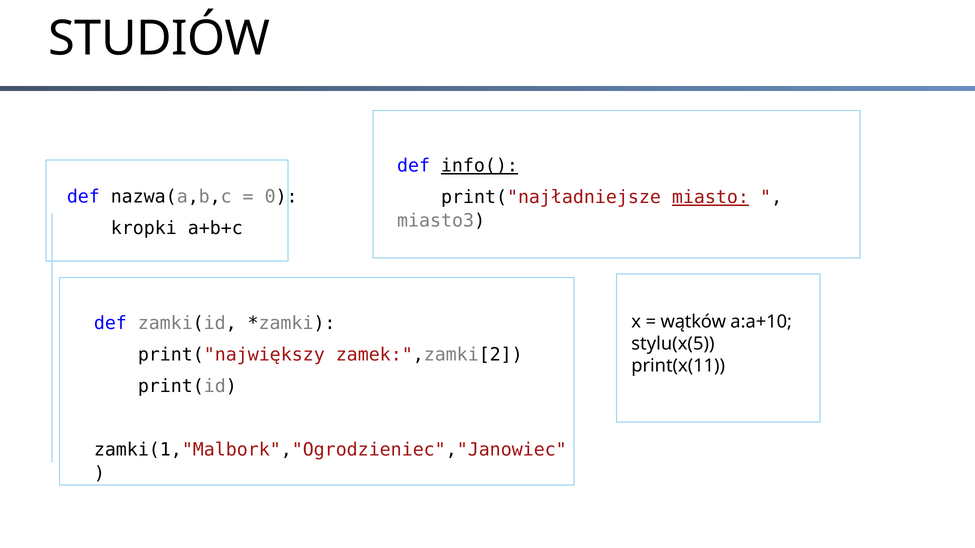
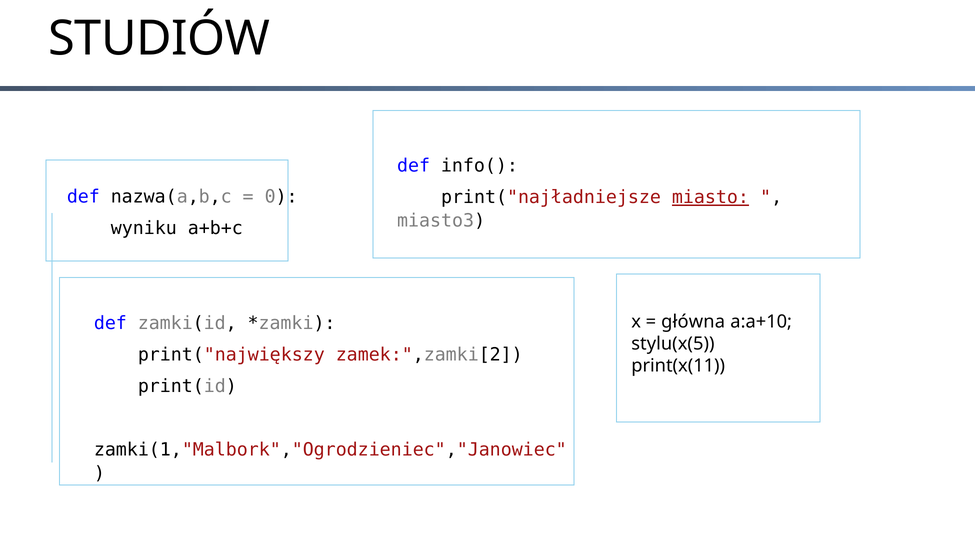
info( underline: present -> none (479, 166)
kropki: kropki -> wyniku (144, 229)
wątków: wątków -> główna (693, 322)
